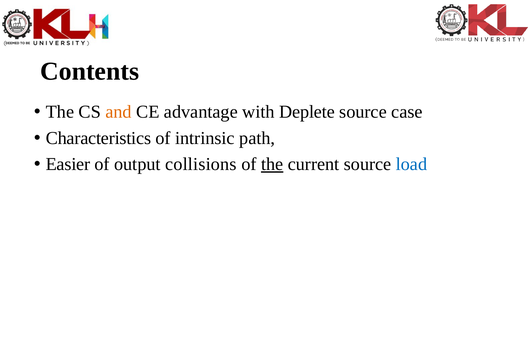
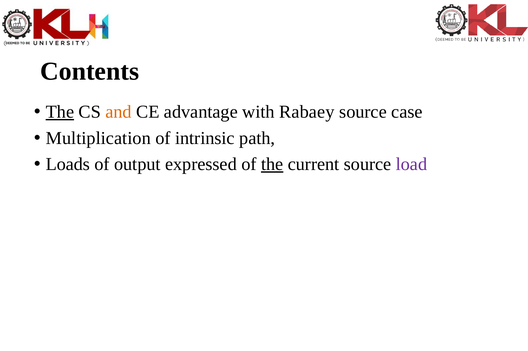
The underline: none -> present (60, 112)
Deplete: Deplete -> Rabaey (307, 112)
Characteristics: Characteristics -> Multiplication (98, 138)
Easier: Easier -> Loads (68, 164)
collisions: collisions -> expressed (201, 164)
load colour: blue -> purple (411, 164)
